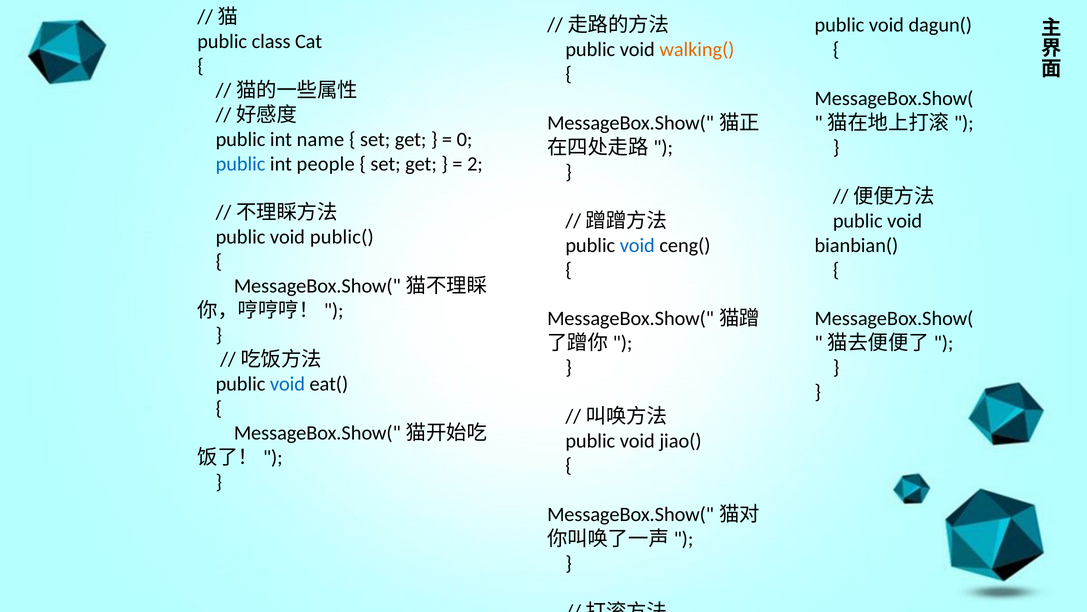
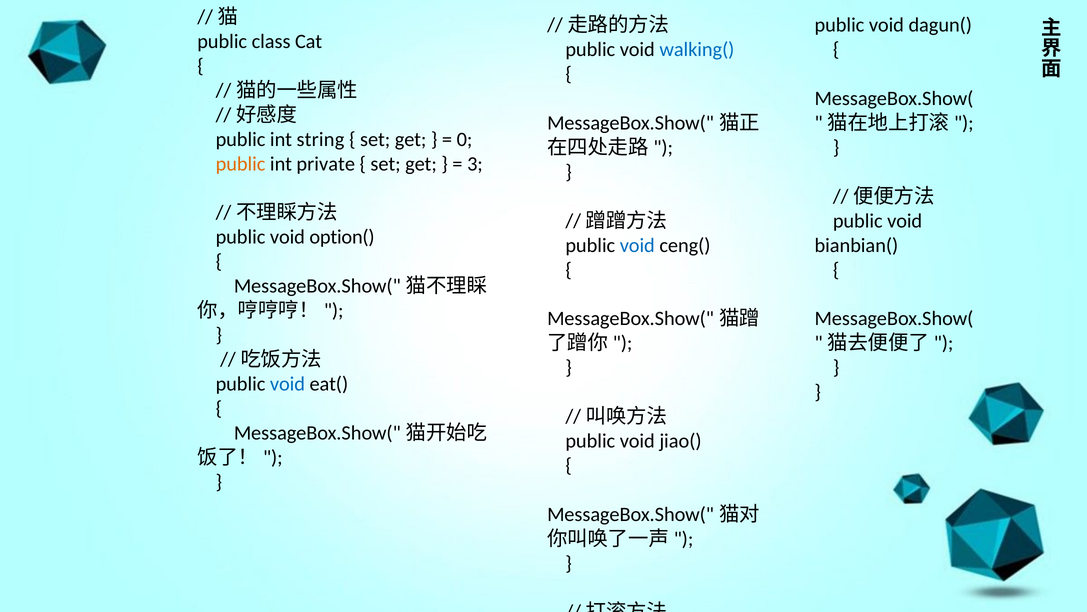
walking( colour: orange -> blue (697, 50)
name: name -> string (320, 139)
public colour: blue -> orange (241, 164)
people: people -> private (326, 164)
2: 2 -> 3 (475, 164)
public(: public( -> option( (342, 237)
